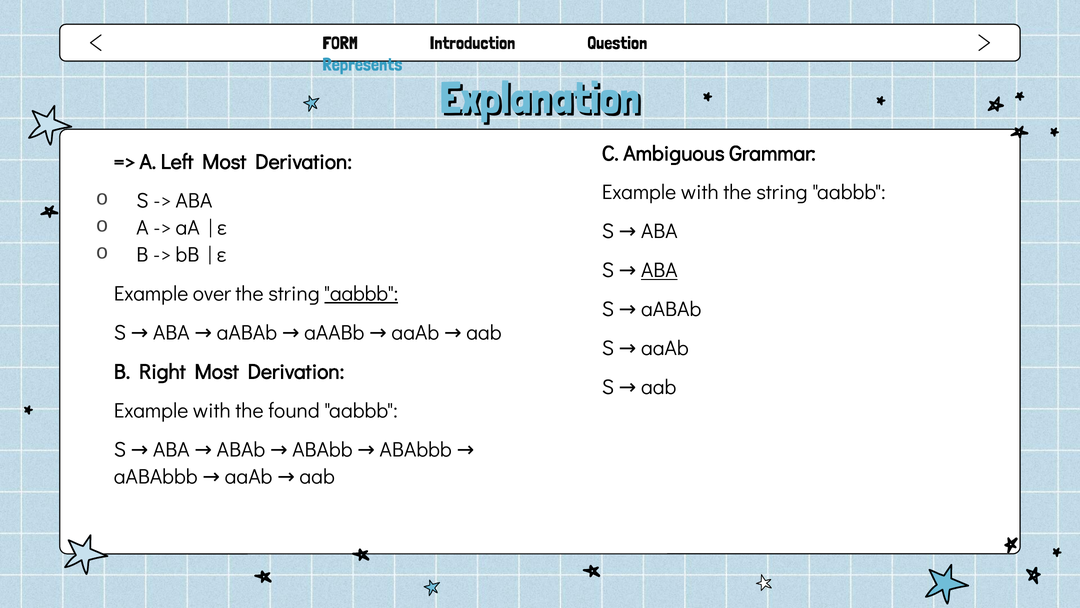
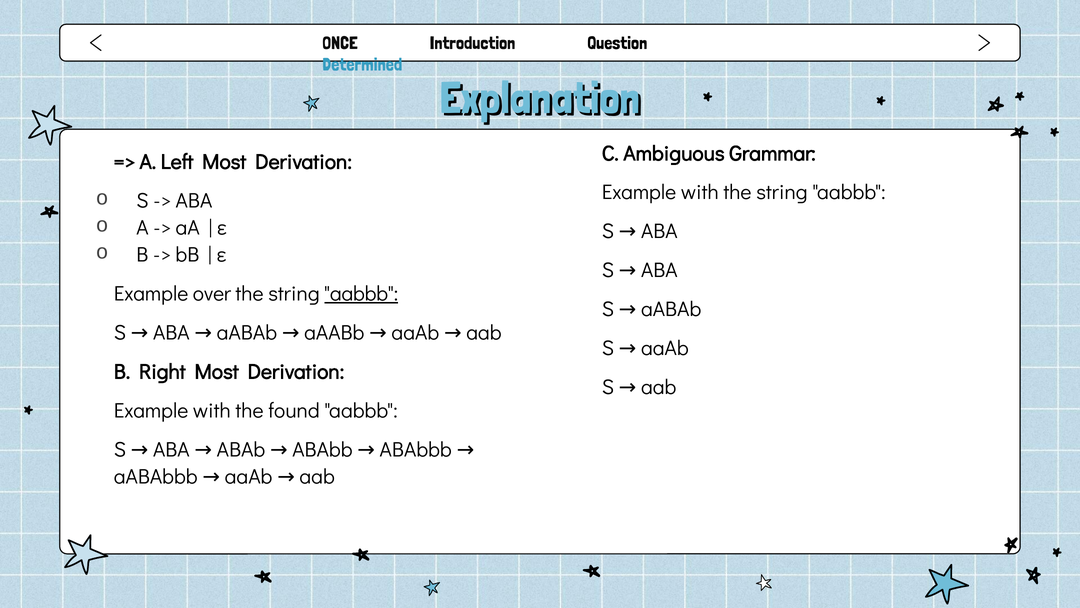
FORM: FORM -> ONCE (340, 43)
Represents: Represents -> Determined (362, 65)
ABA underline: present -> none (659, 270)
